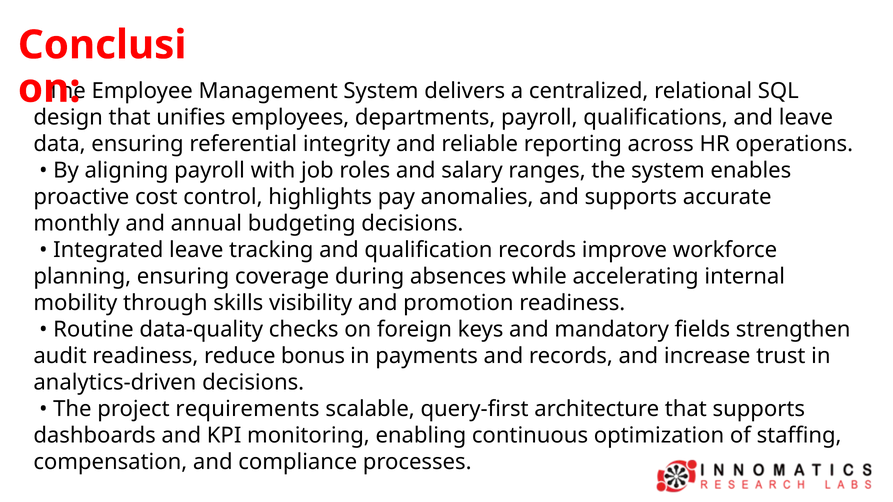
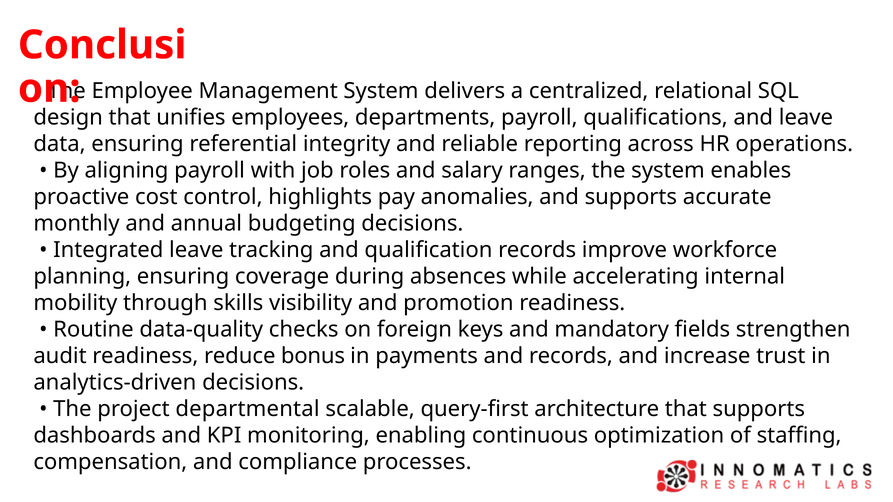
requirements: requirements -> departmental (247, 409)
